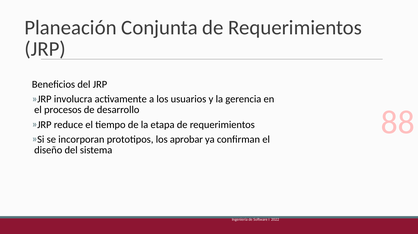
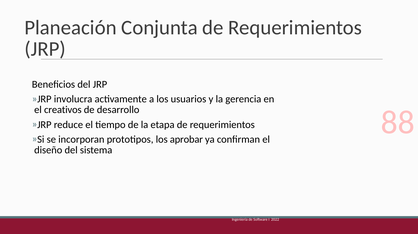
procesos: procesos -> creativos (63, 110)
